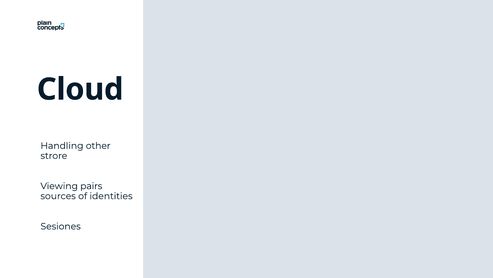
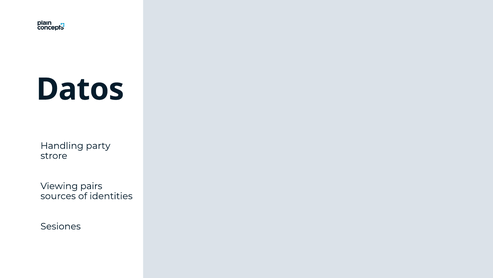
Cloud: Cloud -> Datos (80, 89)
other: other -> party (98, 145)
